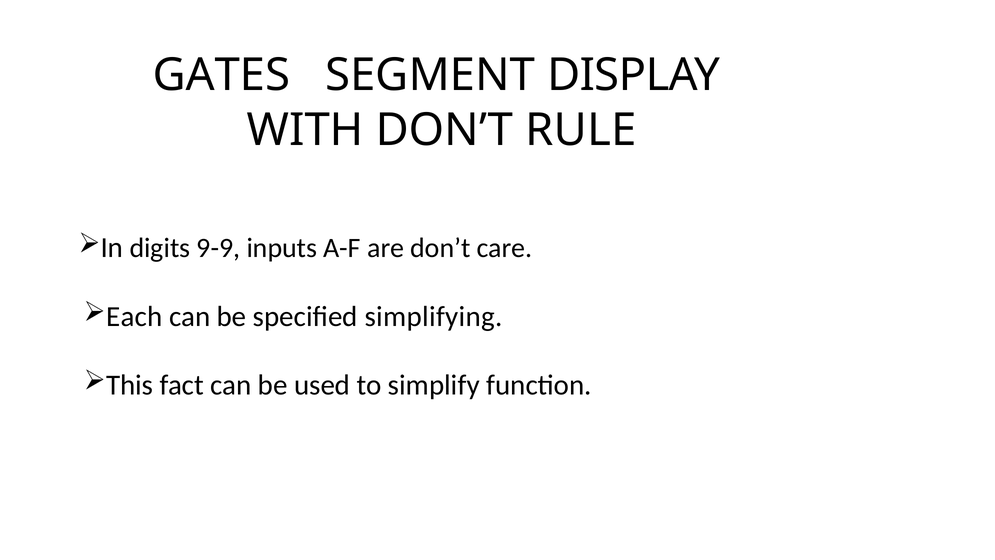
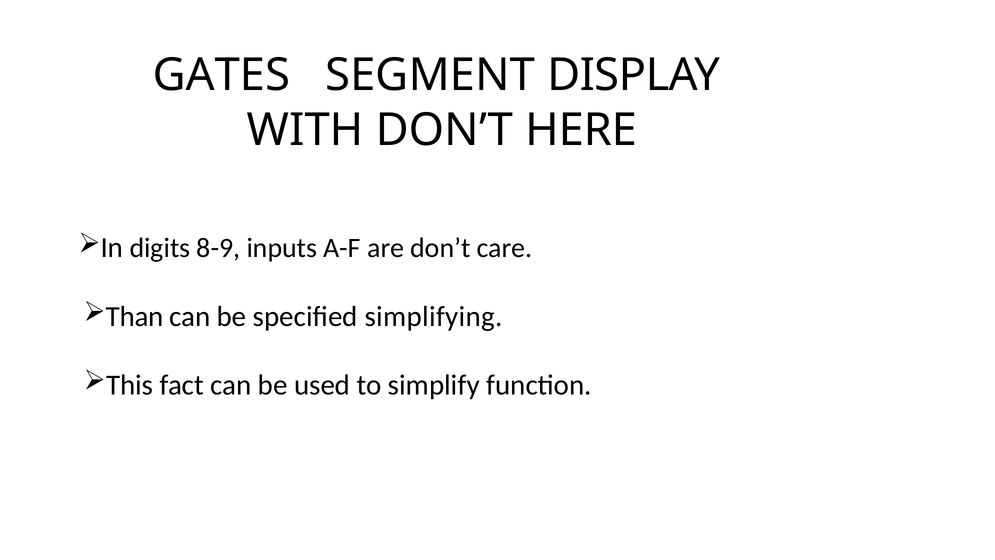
RULE: RULE -> HERE (581, 130)
9-9: 9-9 -> 8-9 (218, 248)
Each: Each -> Than (135, 316)
